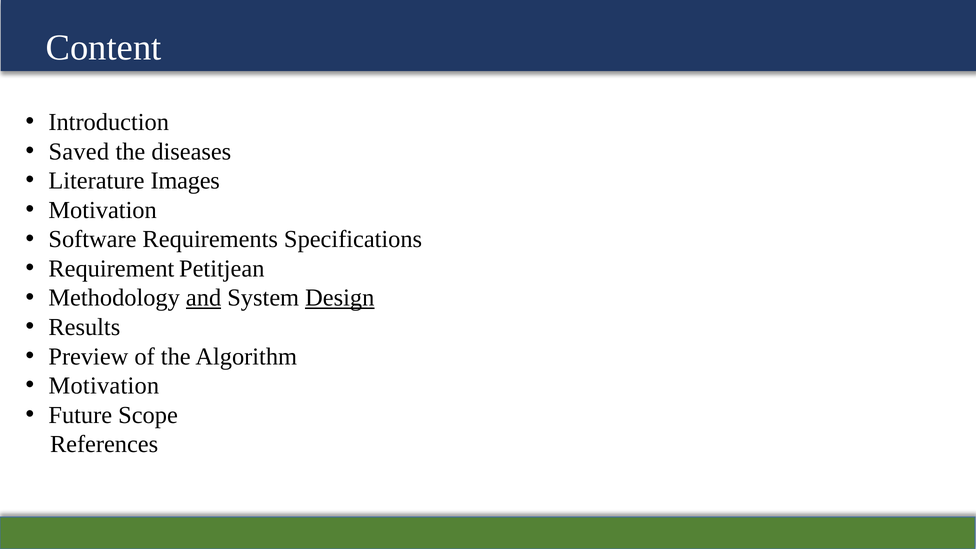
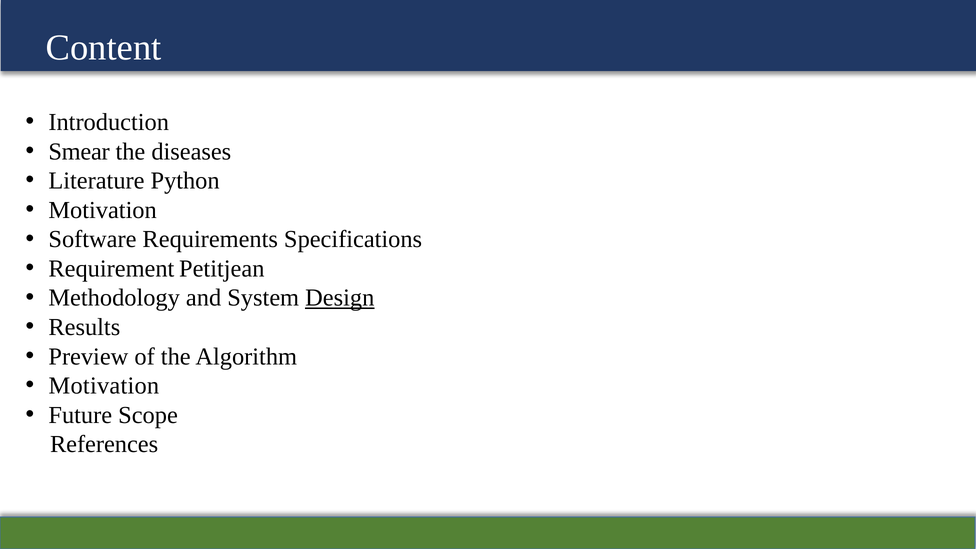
Saved: Saved -> Smear (79, 152)
Images: Images -> Python (185, 181)
and underline: present -> none (204, 298)
